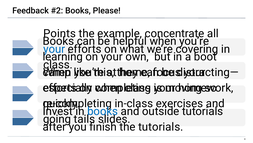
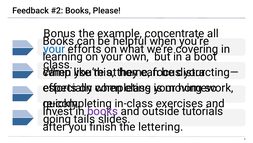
Points: Points -> Bonus (60, 33)
books colour: blue -> purple (103, 111)
the tutorials: tutorials -> lettering (161, 126)
